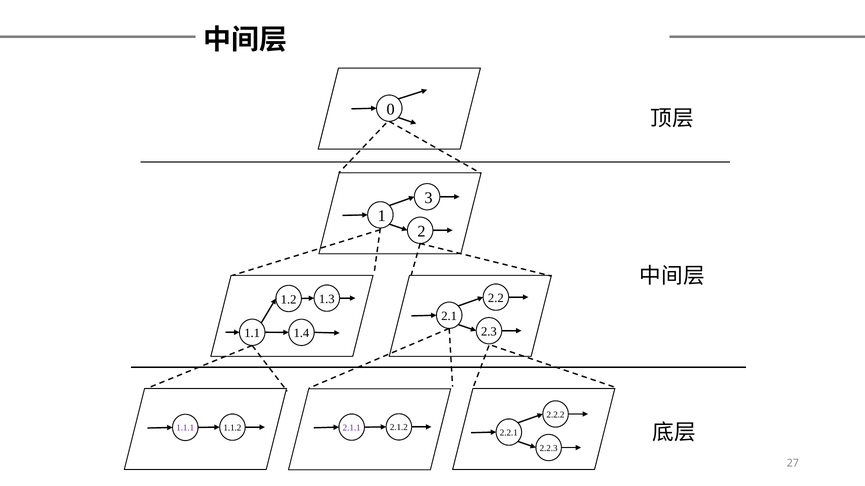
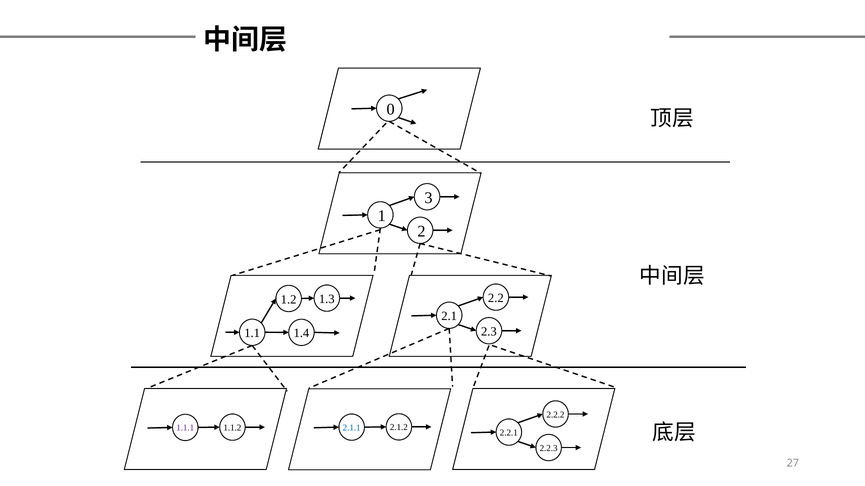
2.1.1 colour: purple -> blue (352, 428)
